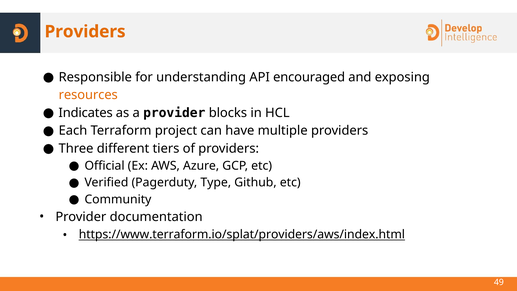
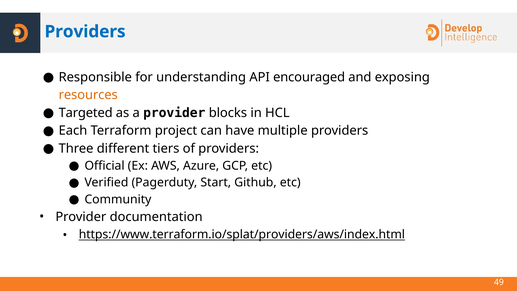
Providers colour: orange -> blue (85, 32)
Indicates: Indicates -> Targeted (86, 113)
Type: Type -> Start (216, 182)
